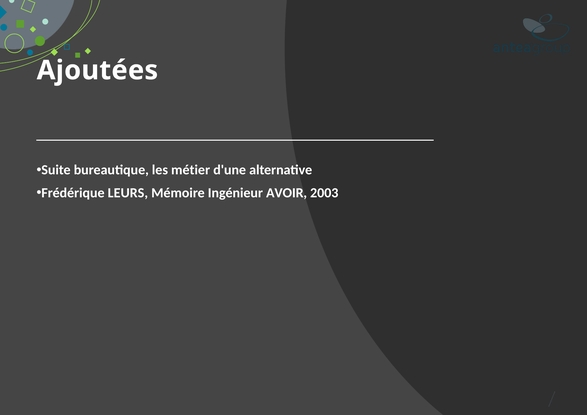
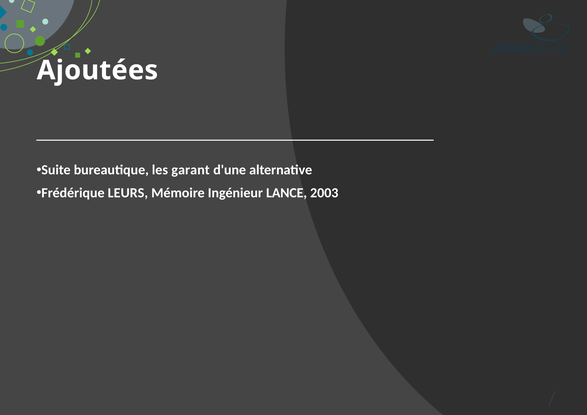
métier: métier -> garant (191, 170)
AVOIR: AVOIR -> LANCE (287, 193)
